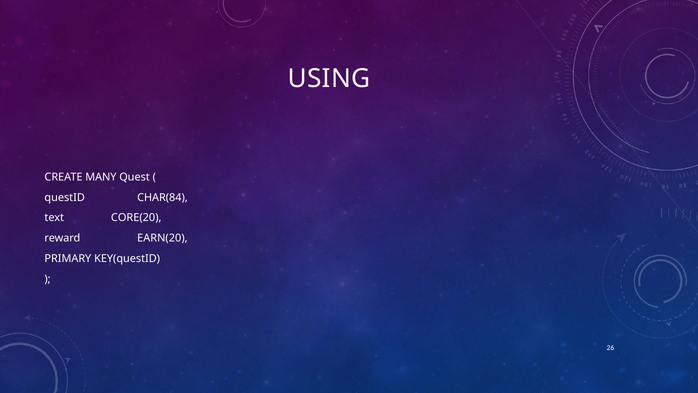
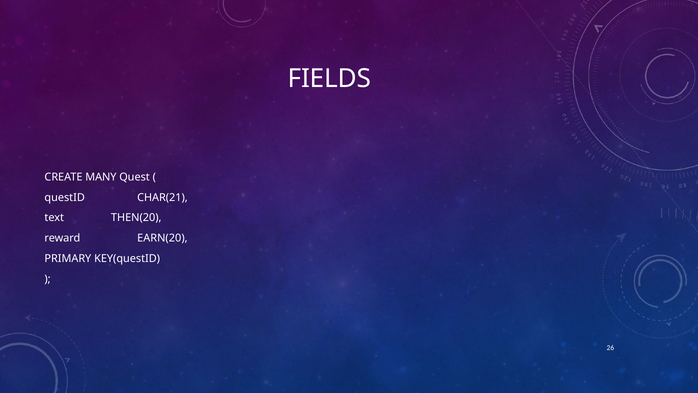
USING: USING -> FIELDS (329, 78)
CHAR(84: CHAR(84 -> CHAR(21 (162, 197)
CORE(20: CORE(20 -> THEN(20 (136, 218)
